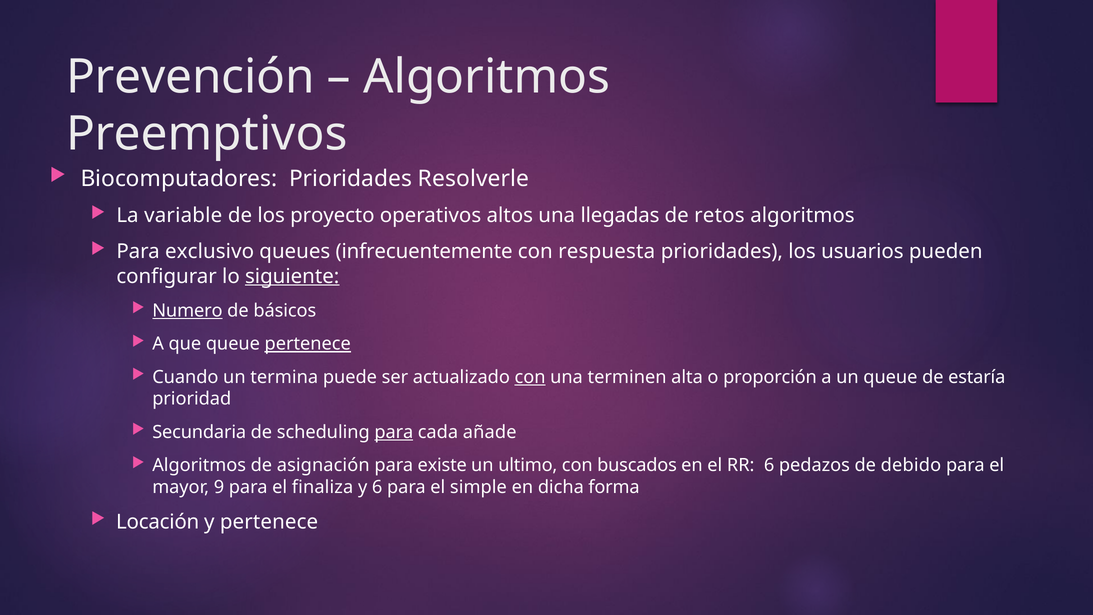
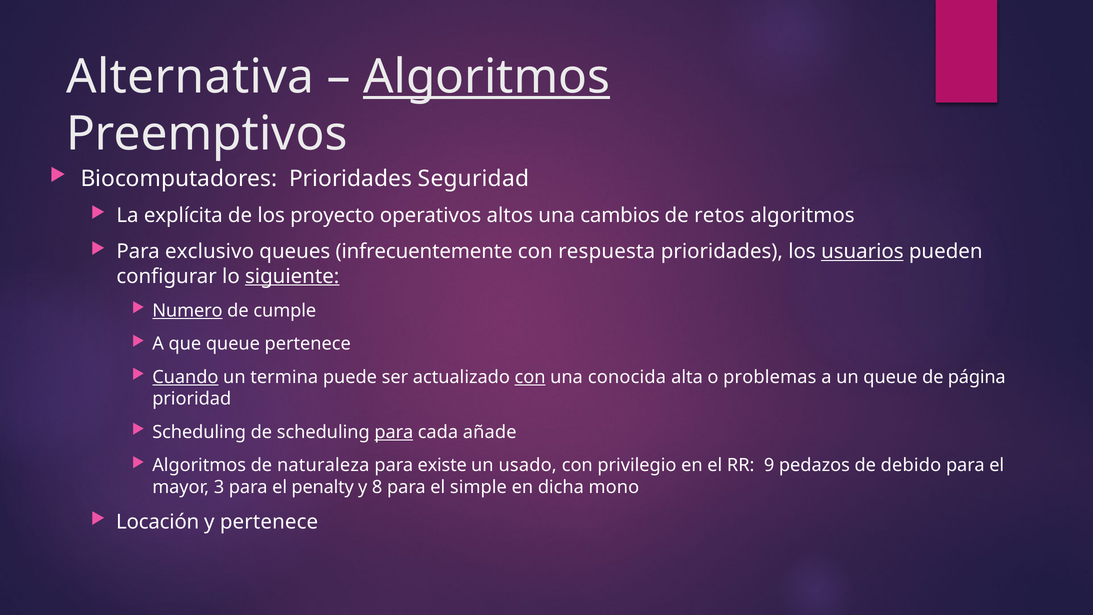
Prevención: Prevención -> Alternativa (190, 77)
Algoritmos underline: none -> present (487, 77)
Resolverle: Resolverle -> Seguridad (474, 178)
variable: variable -> explícita (183, 216)
llegadas: llegadas -> cambios (620, 216)
usuarios underline: none -> present (862, 252)
básicos: básicos -> cumple (285, 311)
pertenece underline: present -> none (308, 344)
Cuando underline: none -> present (185, 377)
terminen: terminen -> conocida (627, 377)
proporción: proporción -> problemas (770, 377)
estaría: estaría -> página (977, 377)
Secundaria: Secundaria -> Scheduling (199, 432)
asignación: asignación -> naturaleza (323, 465)
ultimo: ultimo -> usado (528, 465)
buscados: buscados -> privilegio (637, 465)
RR 6: 6 -> 9 (769, 465)
9: 9 -> 3 (219, 487)
finaliza: finaliza -> penalty (323, 487)
y 6: 6 -> 8 (377, 487)
forma: forma -> mono (614, 487)
